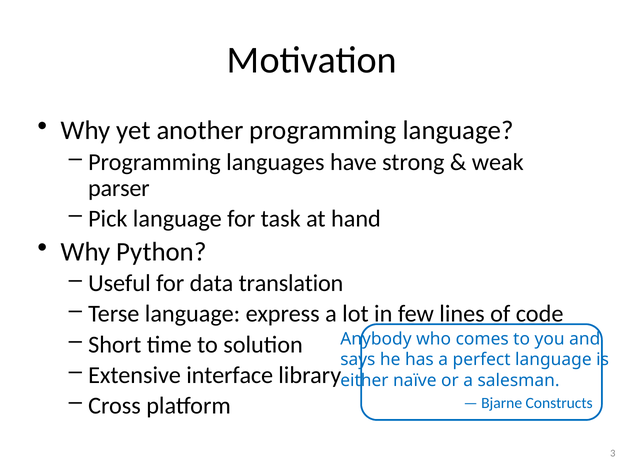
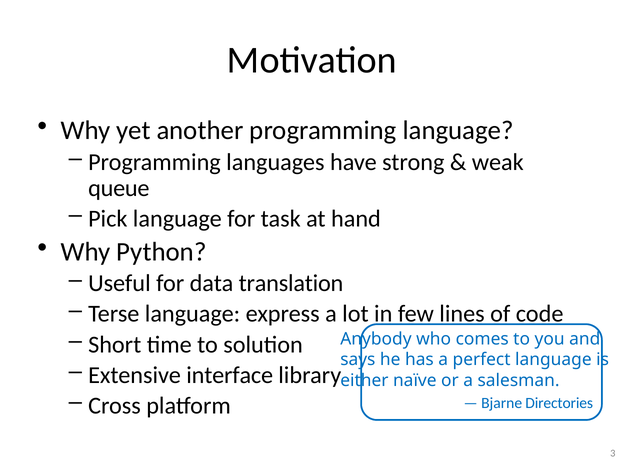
parser: parser -> queue (119, 188)
Constructs: Constructs -> Directories (559, 403)
